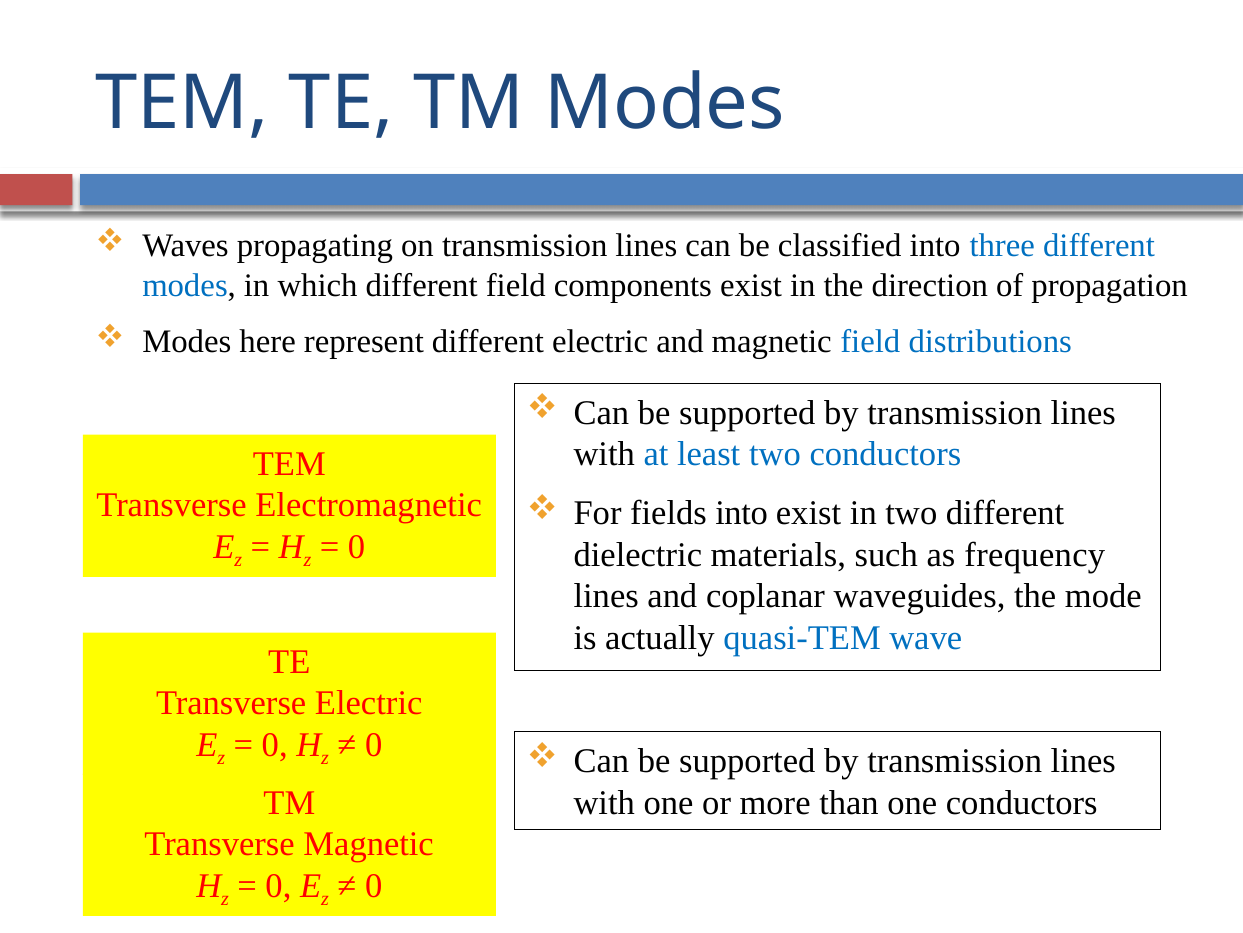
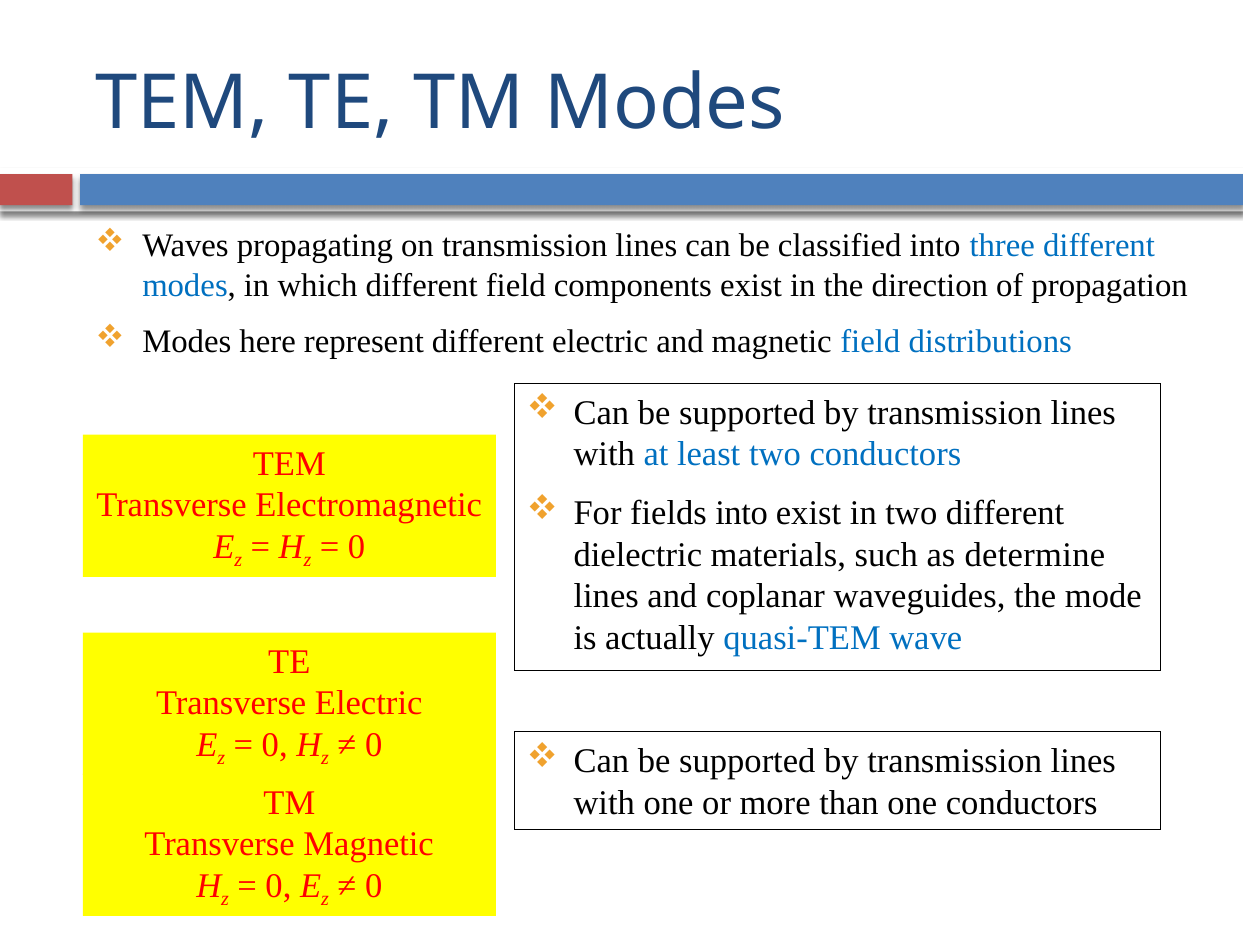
frequency: frequency -> determine (1035, 554)
